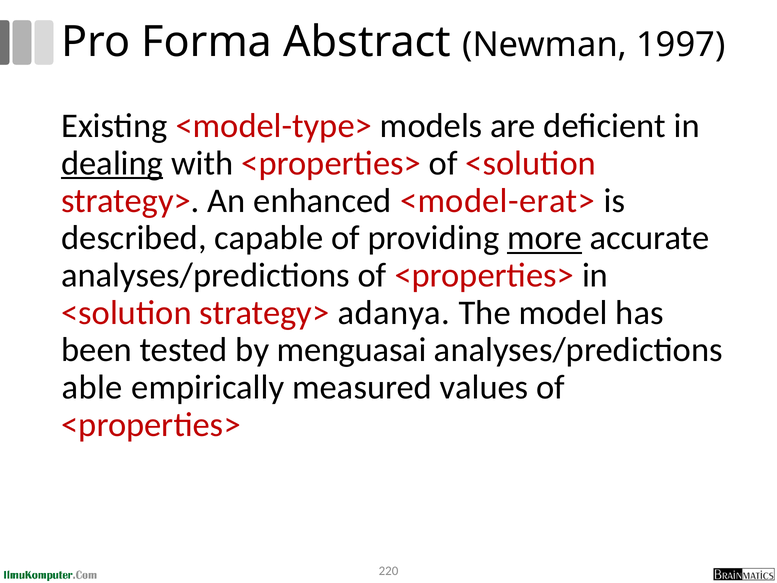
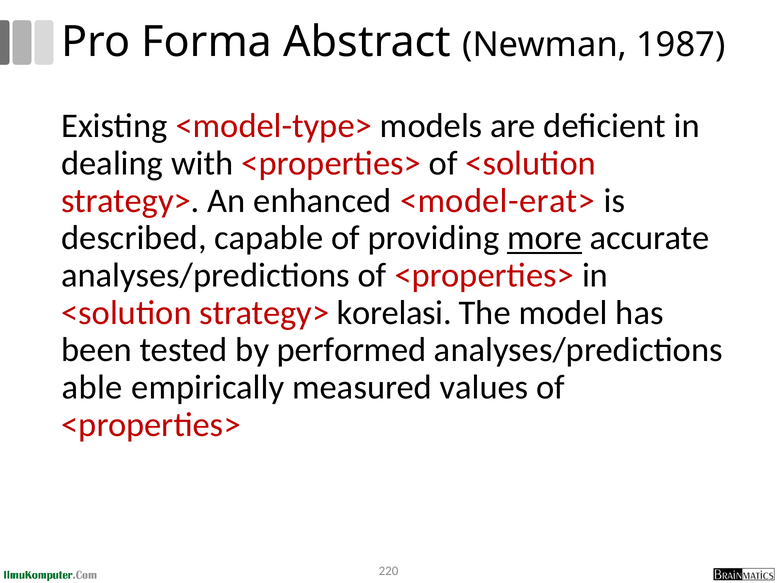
1997: 1997 -> 1987 (681, 45)
dealing underline: present -> none (112, 163)
adanya: adanya -> korelasi (394, 313)
menguasai: menguasai -> performed (352, 350)
